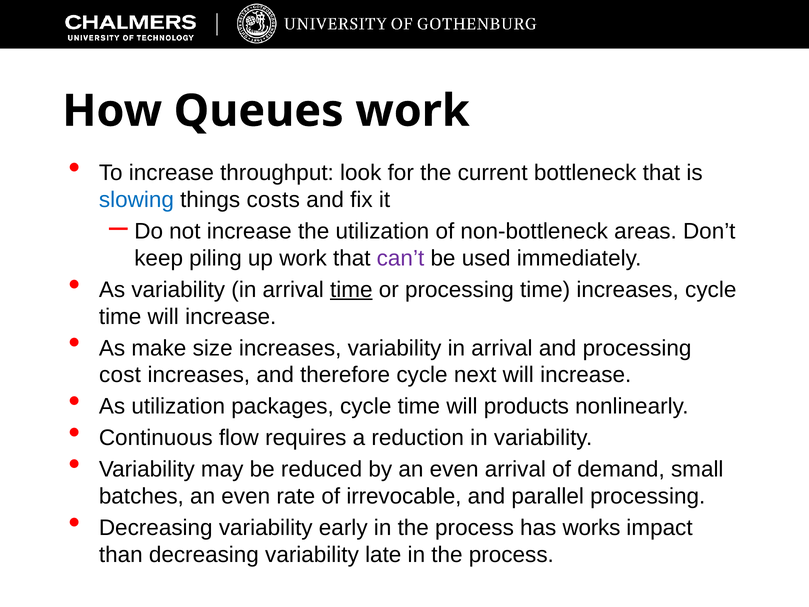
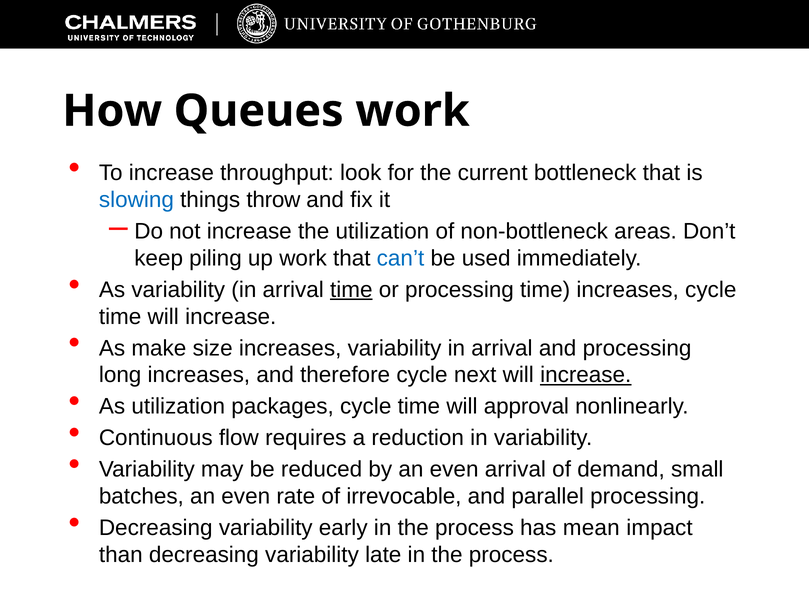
costs: costs -> throw (273, 200)
can’t colour: purple -> blue (400, 258)
cost: cost -> long (120, 375)
increase underline: none -> present (586, 375)
products: products -> approval (526, 406)
works: works -> mean (591, 528)
